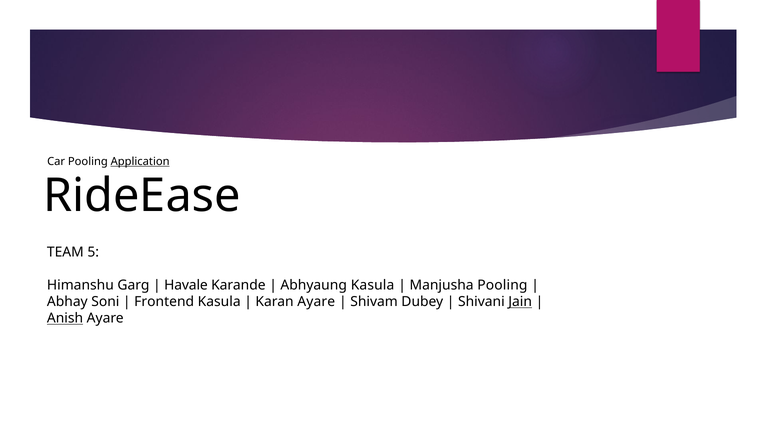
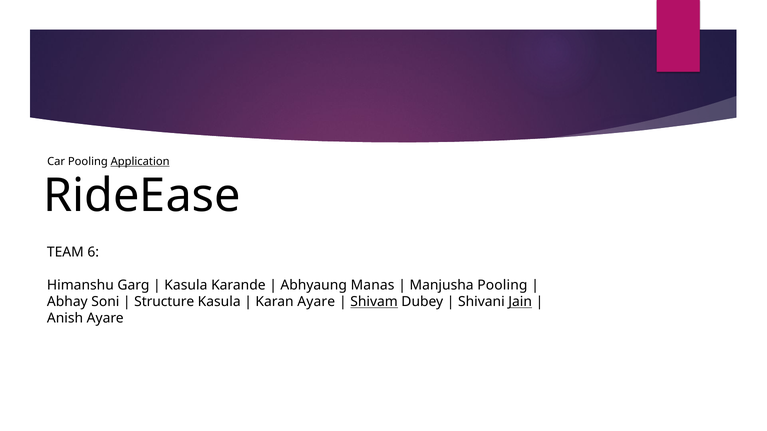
5: 5 -> 6 (93, 252)
Havale: Havale -> Kasula (186, 285)
Abhyaung Kasula: Kasula -> Manas (373, 285)
Frontend: Frontend -> Structure (164, 302)
Shivam underline: none -> present (374, 302)
Anish underline: present -> none (65, 319)
